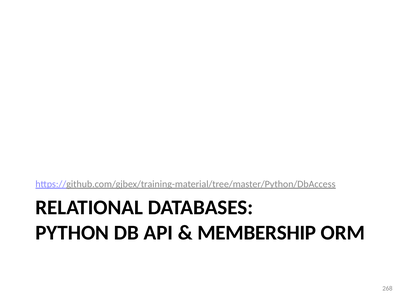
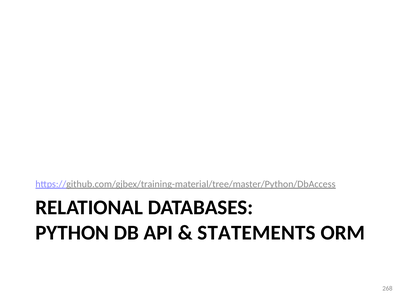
MEMBERSHIP: MEMBERSHIP -> STATEMENTS (257, 233)
